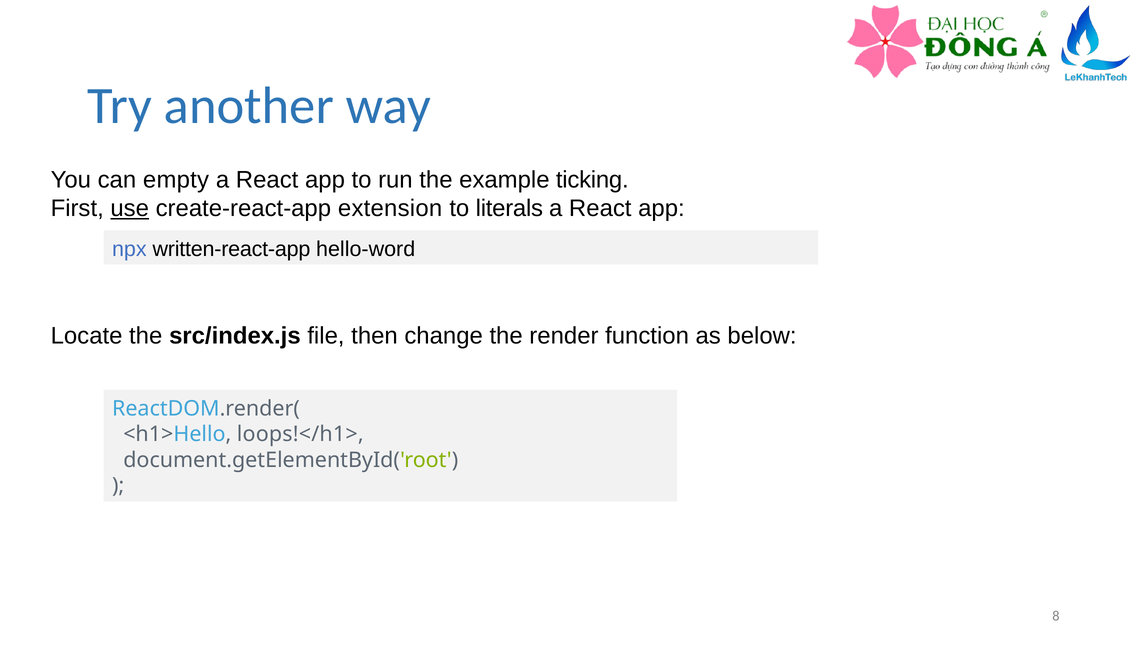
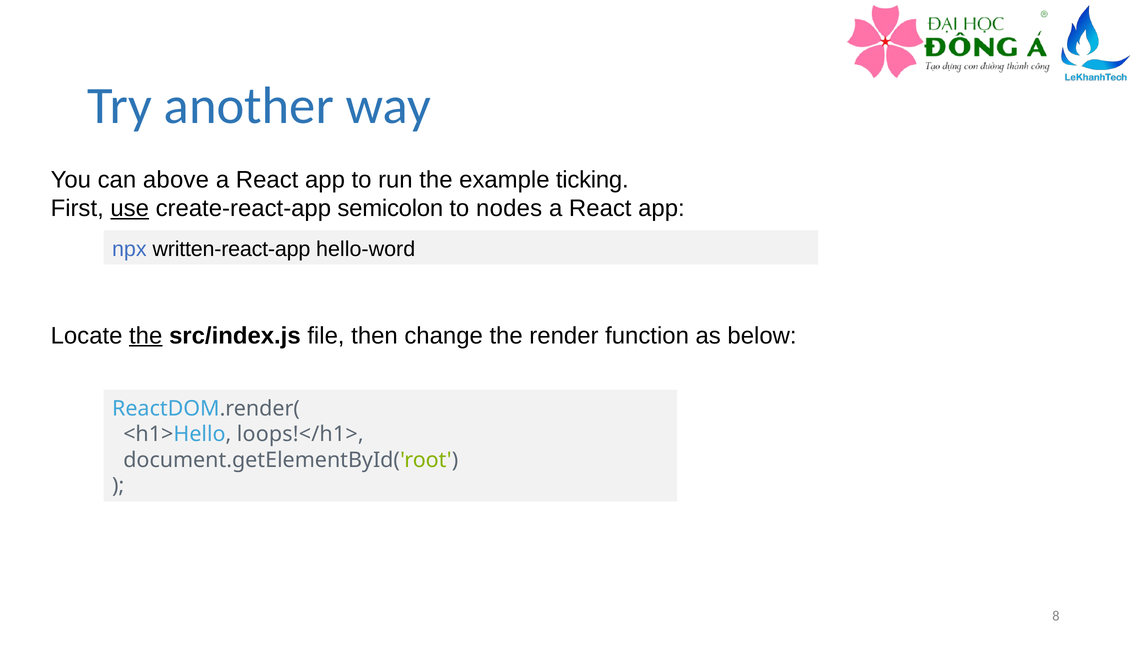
empty: empty -> above (176, 180)
extension: extension -> semicolon (390, 209)
literals: literals -> nodes (509, 209)
the underline: none -> present (146, 336)
